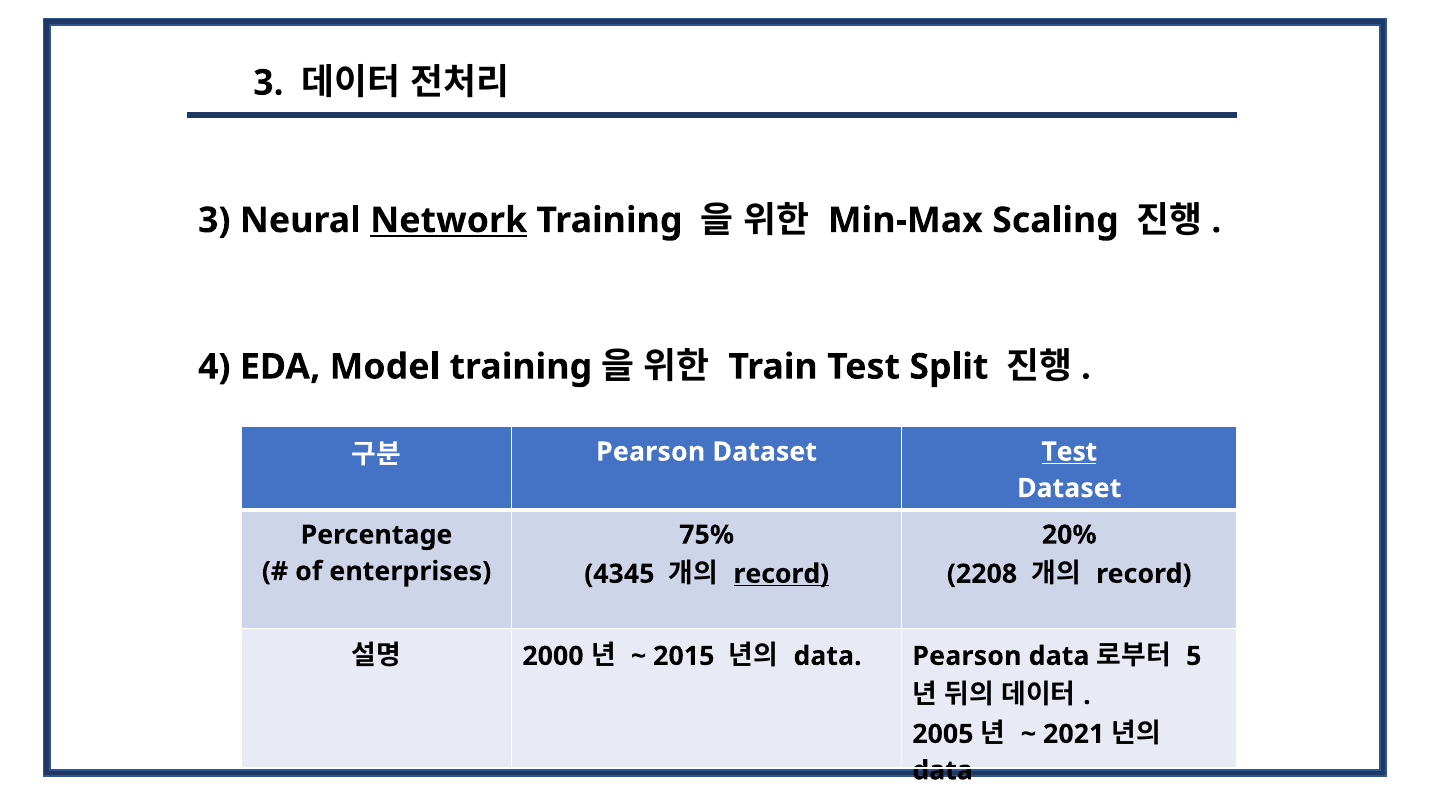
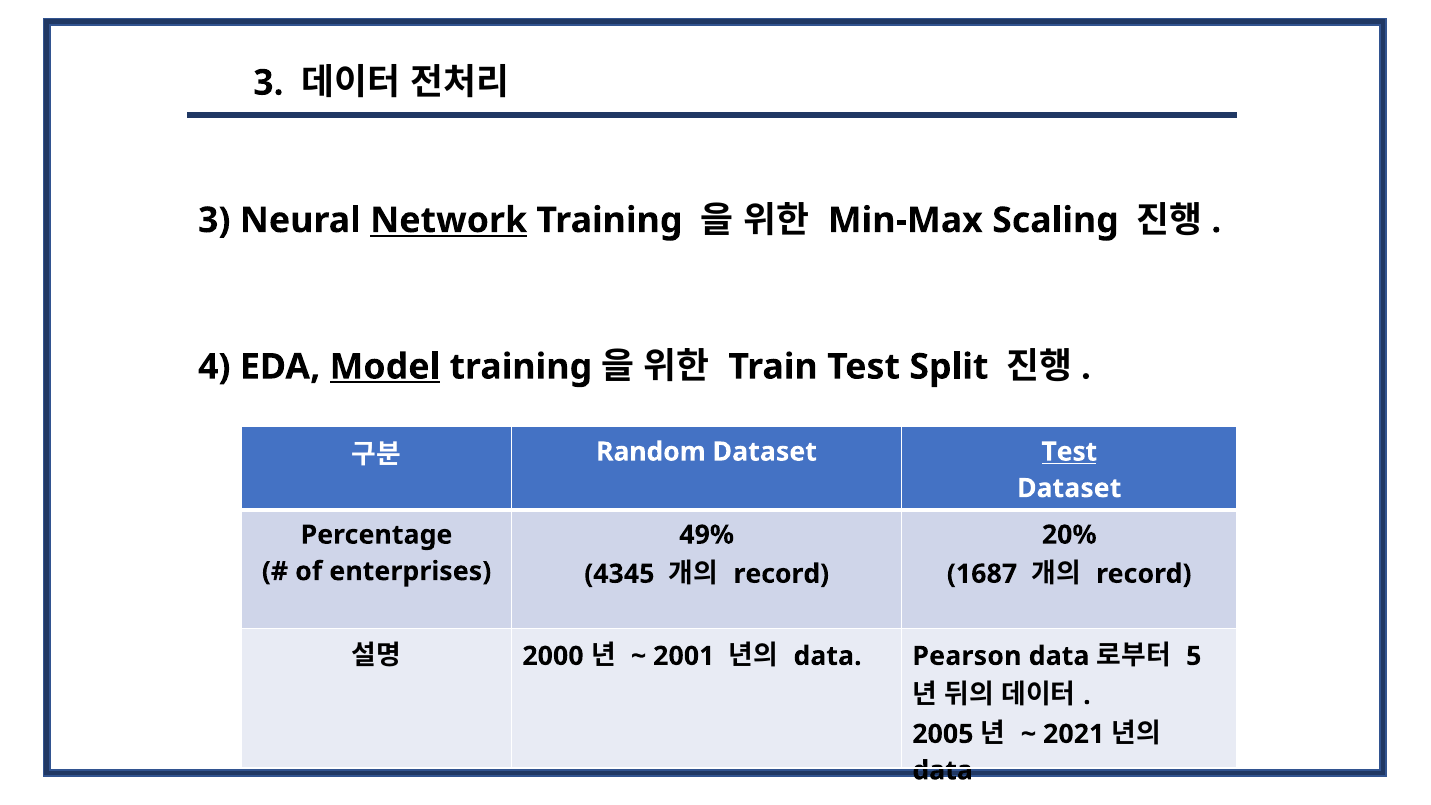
Model underline: none -> present (385, 367)
Pearson: Pearson -> Random (651, 452)
75%: 75% -> 49% (707, 535)
record underline: present -> none (781, 574)
2208: 2208 -> 1687 (982, 574)
2015: 2015 -> 2001 (684, 656)
